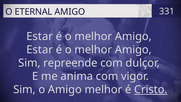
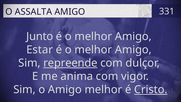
ETERNAL: ETERNAL -> ASSALTA (33, 12)
Estar: Estar -> Junto (40, 36)
repreende underline: none -> present (70, 63)
